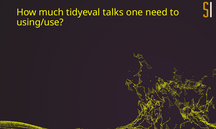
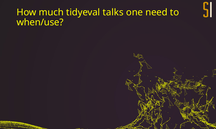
using/use: using/use -> when/use (40, 23)
